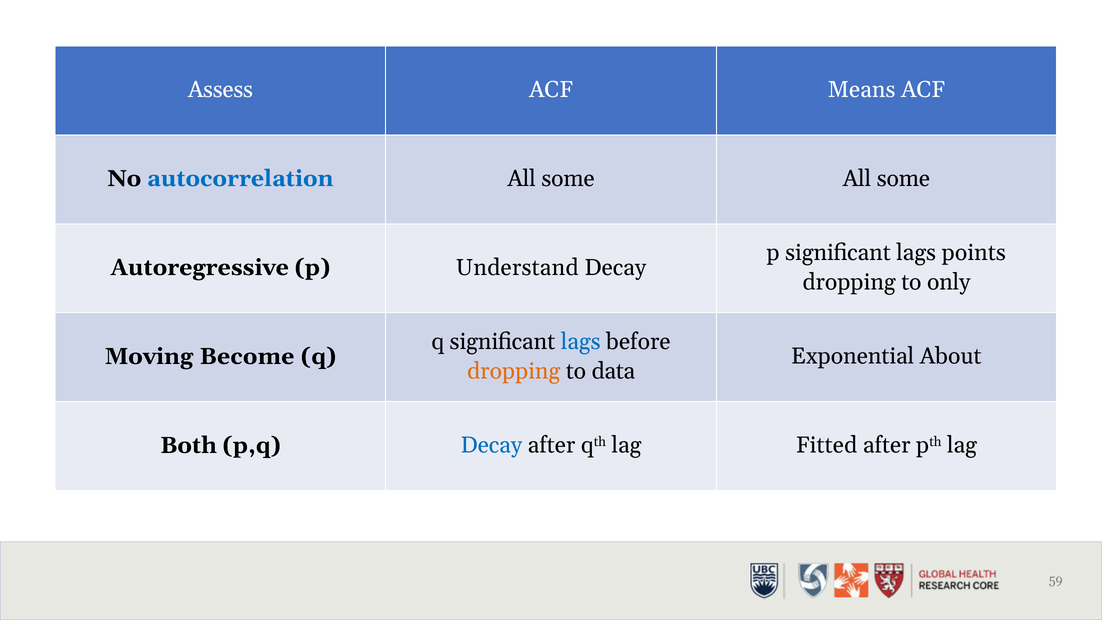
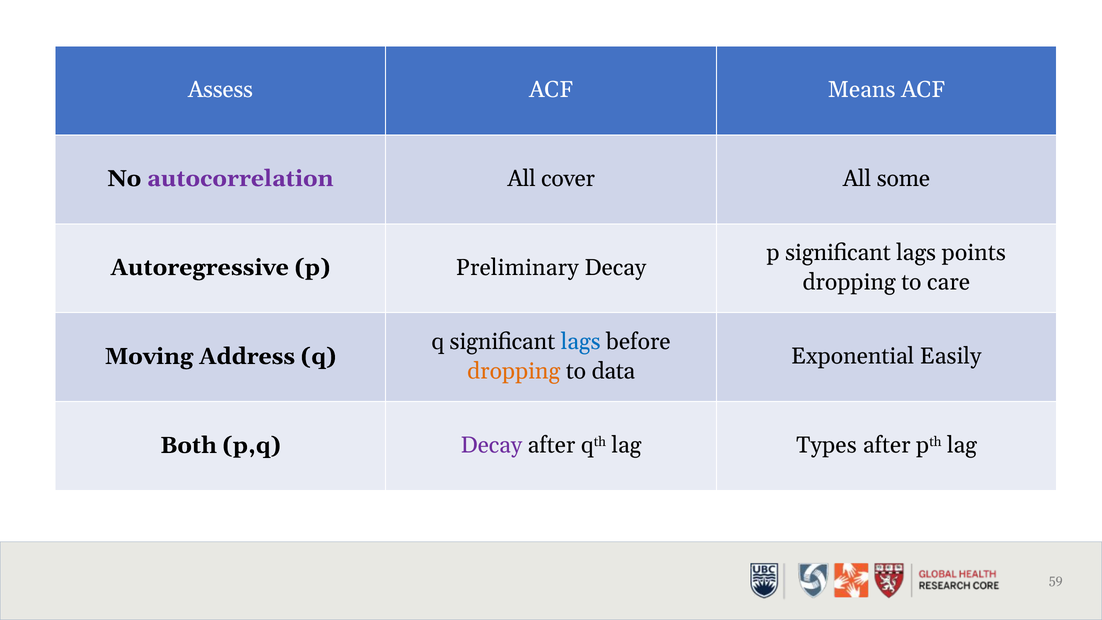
autocorrelation colour: blue -> purple (240, 178)
some: some -> cover (568, 178)
Understand: Understand -> Preliminary (517, 267)
only: only -> care (949, 282)
Become: Become -> Address (247, 356)
About: About -> Easily (951, 356)
Decay colour: blue -> purple (491, 445)
Fitted: Fitted -> Types (826, 445)
